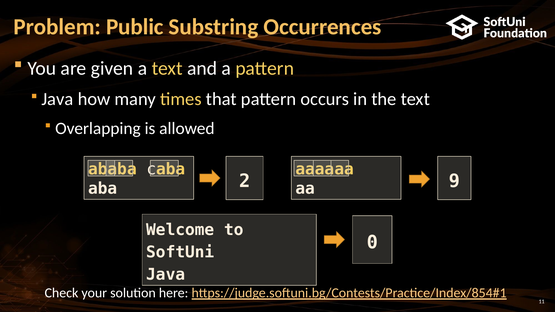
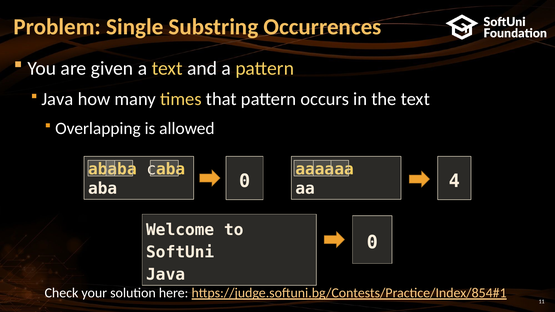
Public: Public -> Single (135, 27)
aba 2: 2 -> 0 (245, 181)
9: 9 -> 4 (454, 181)
